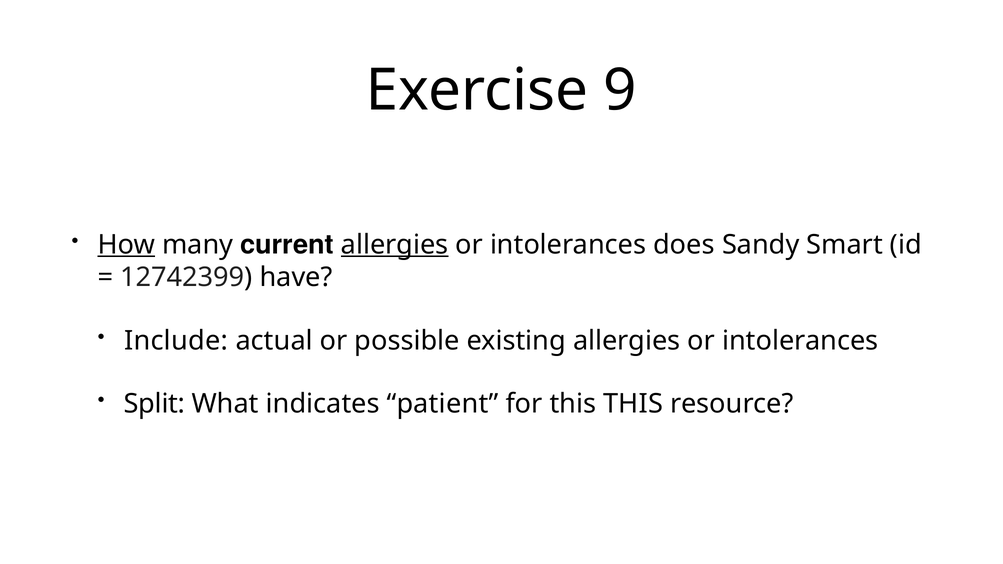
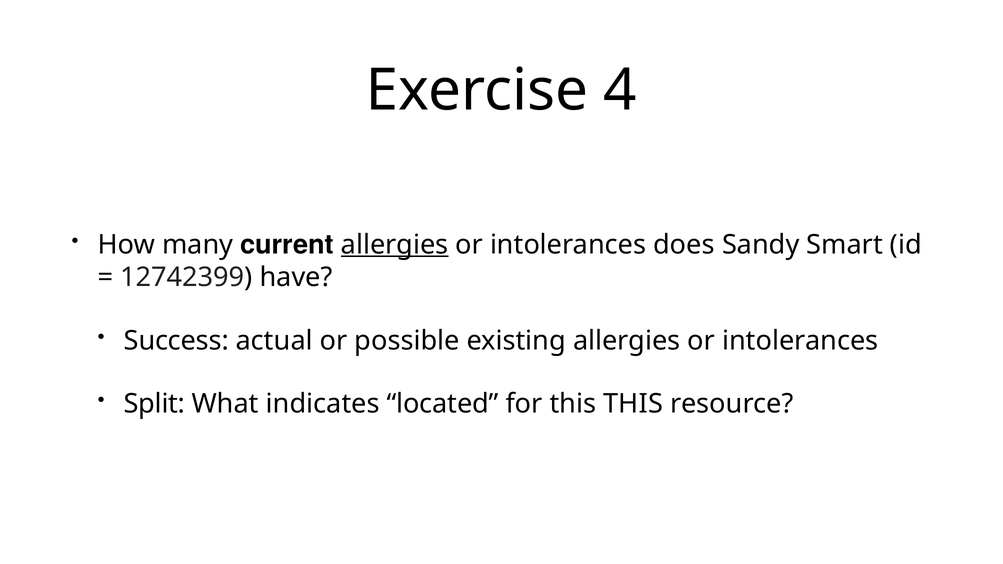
9: 9 -> 4 (620, 90)
How underline: present -> none (126, 245)
Include: Include -> Success (176, 341)
patient: patient -> located (443, 404)
